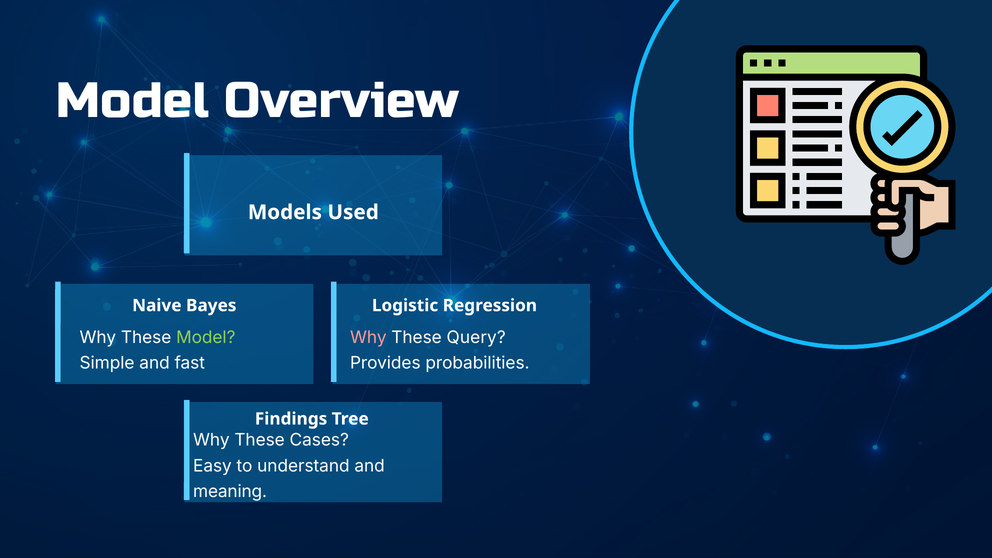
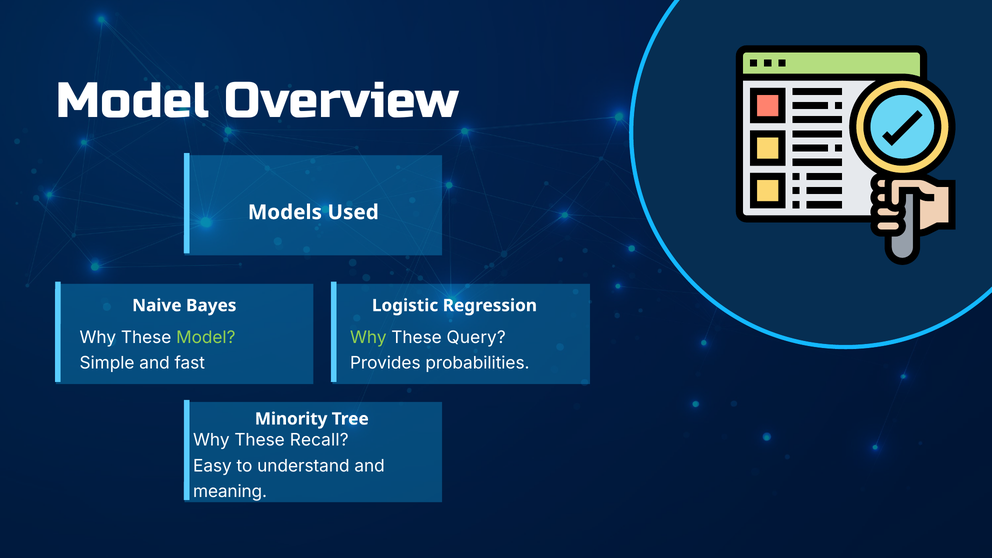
Why colour: pink -> light green (368, 337)
Findings: Findings -> Minority (291, 419)
Cases: Cases -> Recall (319, 440)
